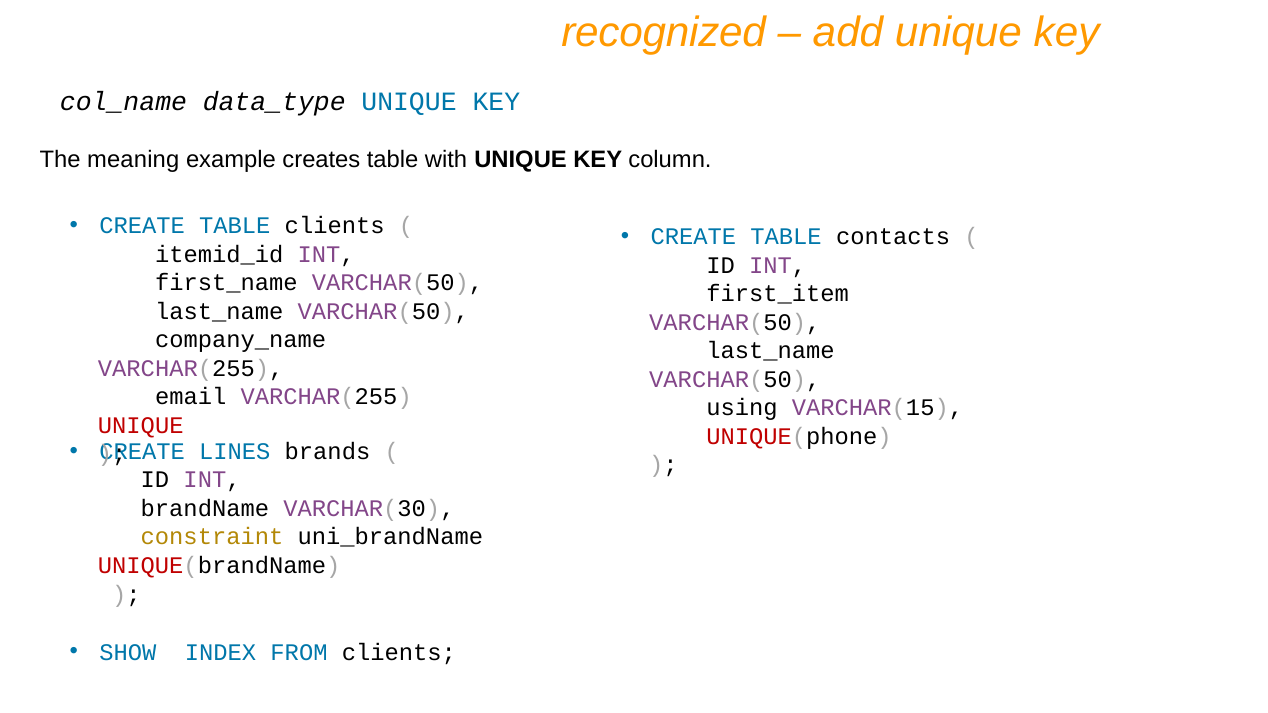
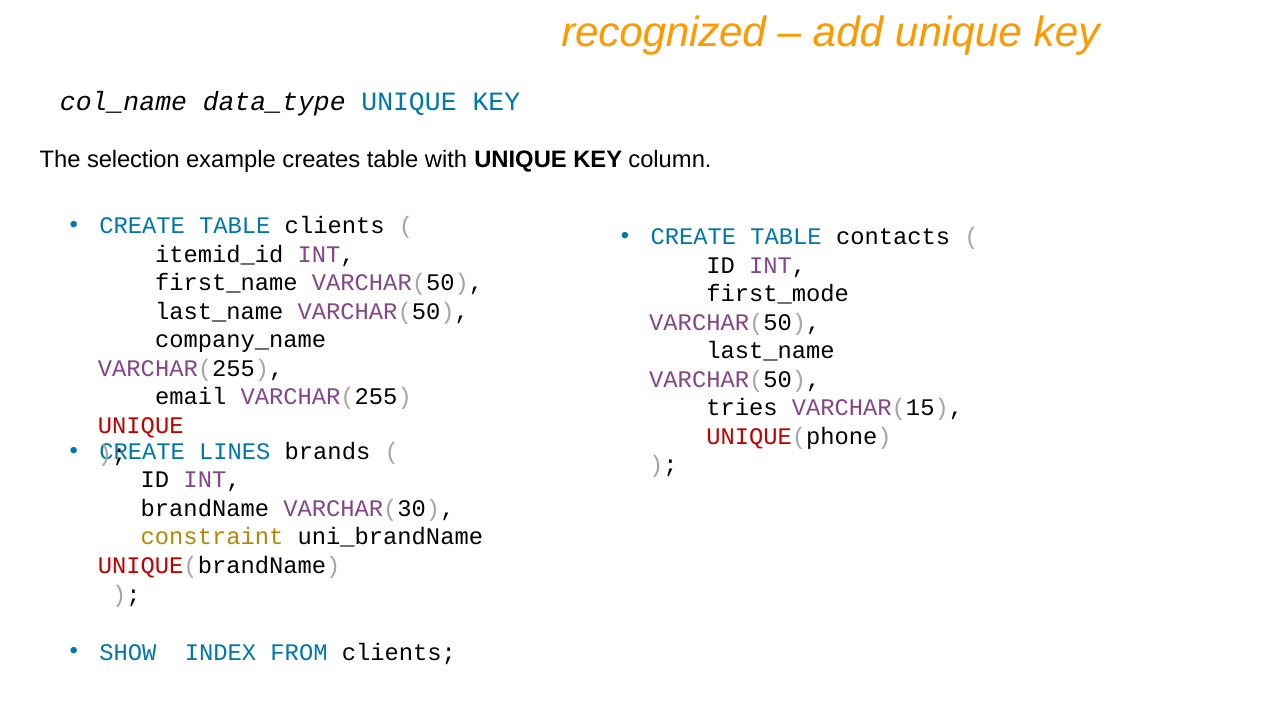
meaning: meaning -> selection (133, 160)
first_item: first_item -> first_mode (778, 294)
using: using -> tries (742, 408)
